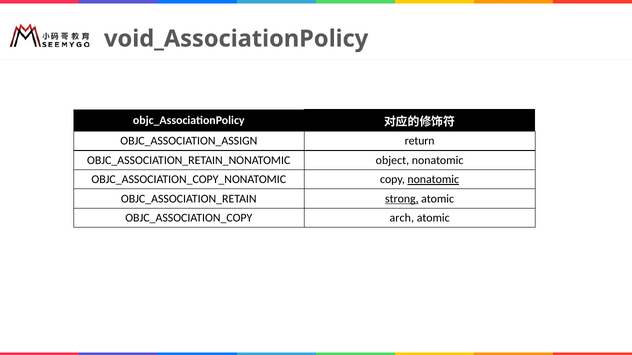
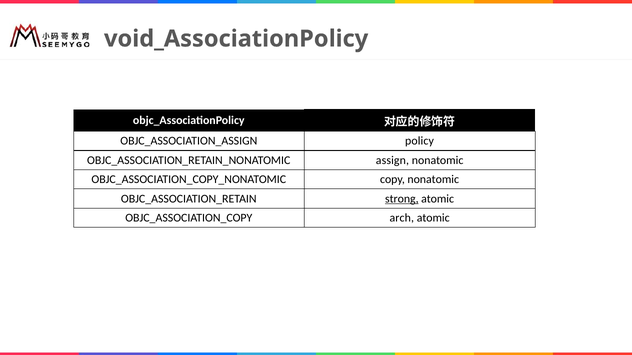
return: return -> policy (419, 141)
object: object -> assign (392, 160)
nonatomic underline: present -> none (433, 180)
